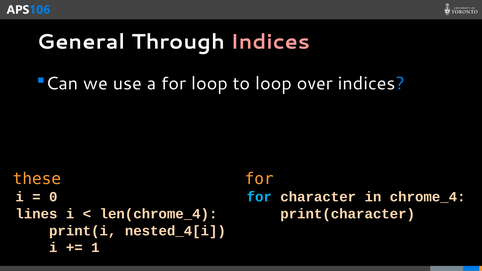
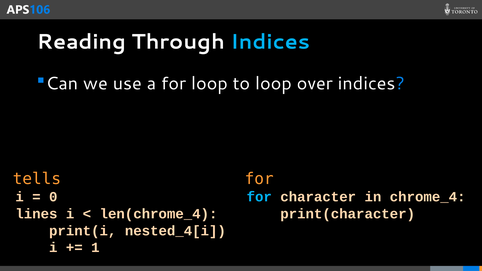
General: General -> Reading (81, 42)
Indices colour: pink -> light blue (270, 42)
these: these -> tells (37, 179)
